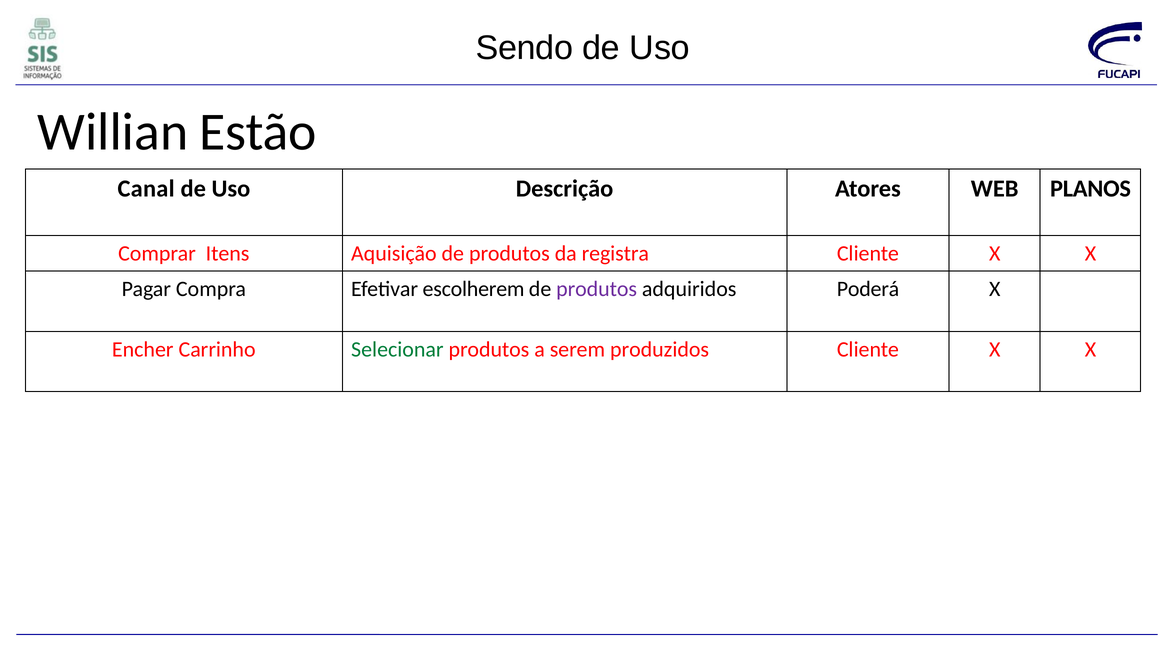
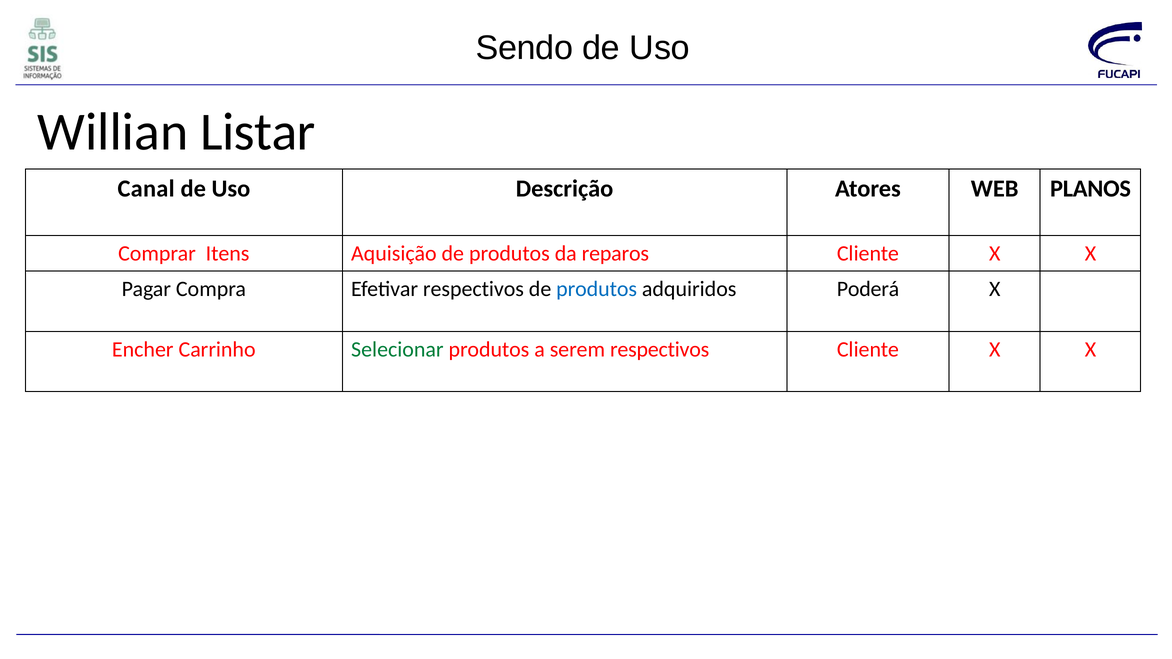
Estão: Estão -> Listar (258, 132)
registra: registra -> reparos (615, 253)
Efetivar escolherem: escolherem -> respectivos (473, 289)
produtos colour: purple -> blue (597, 289)
serem produzidos: produzidos -> respectivos (660, 349)
